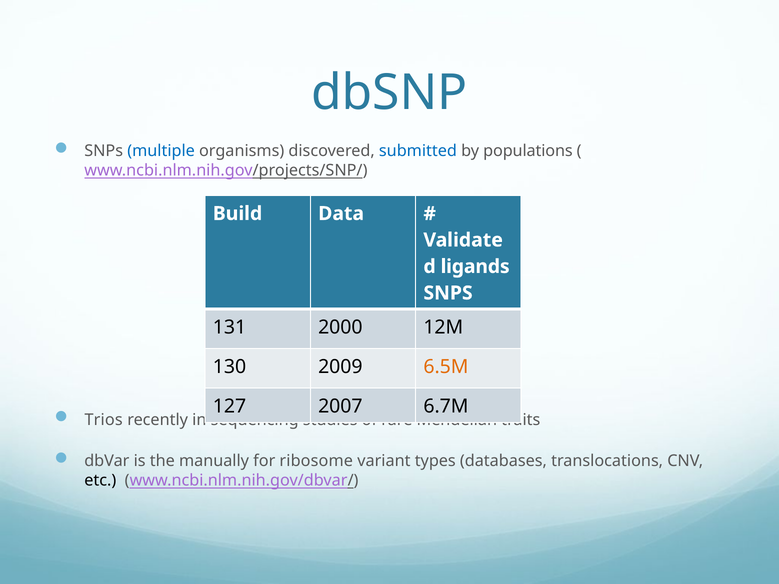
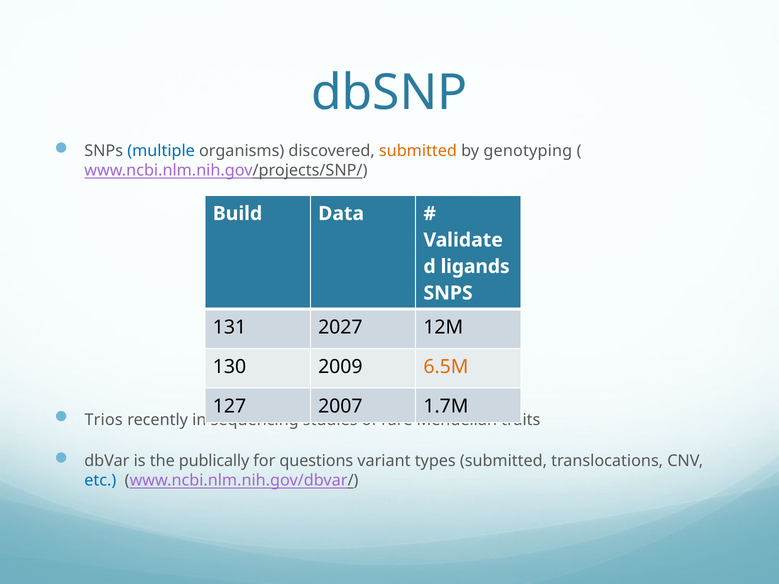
submitted colour: blue -> orange (418, 151)
populations: populations -> genotyping (528, 151)
2000: 2000 -> 2027 (340, 328)
6.7M: 6.7M -> 1.7M (446, 407)
manually: manually -> publically (214, 461)
ribosome: ribosome -> questions (316, 461)
types databases: databases -> submitted (503, 461)
etc colour: black -> blue (100, 481)
